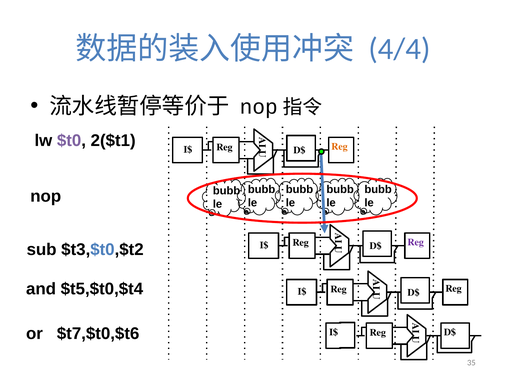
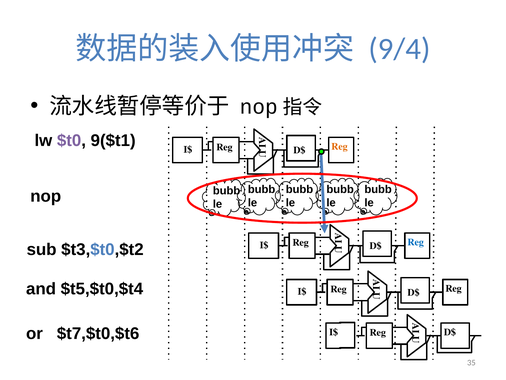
4/4: 4/4 -> 9/4 (399, 49)
2($t1: 2($t1 -> 9($t1 (113, 140)
Reg colour: purple -> blue (416, 242)
